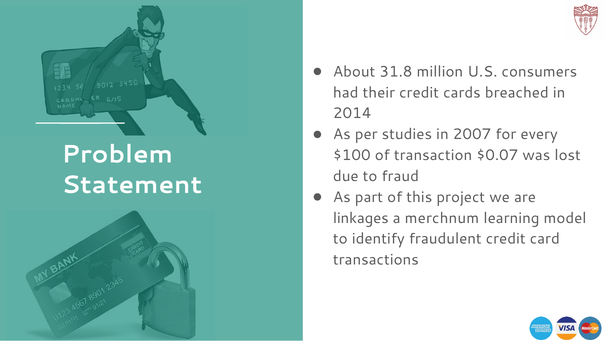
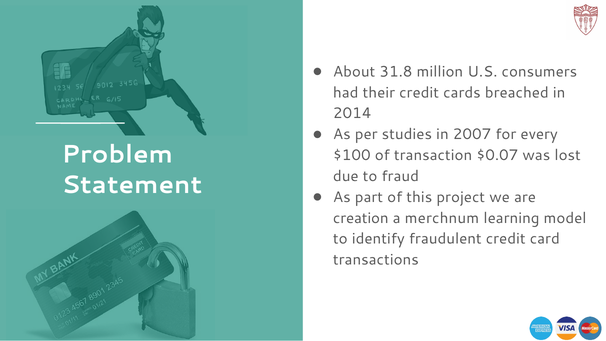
linkages: linkages -> creation (361, 218)
